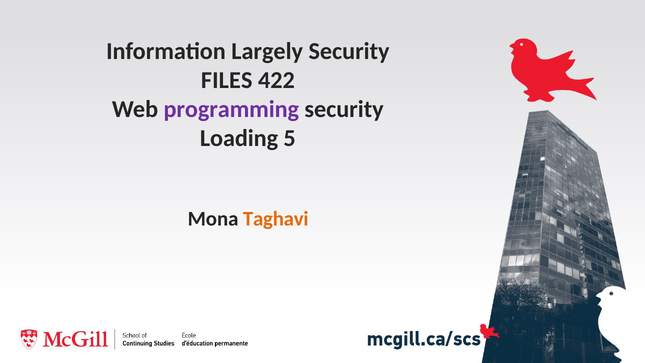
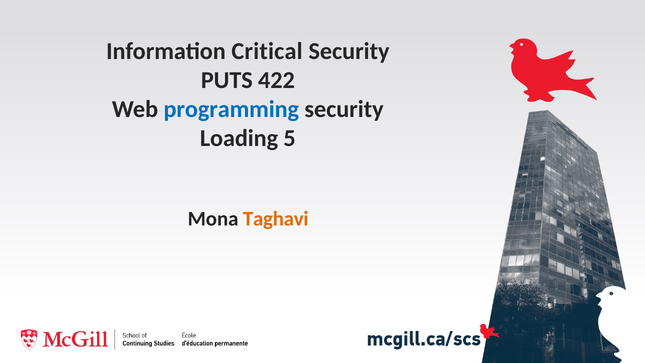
Largely: Largely -> Critical (267, 51)
FILES: FILES -> PUTS (227, 80)
programming colour: purple -> blue (231, 109)
